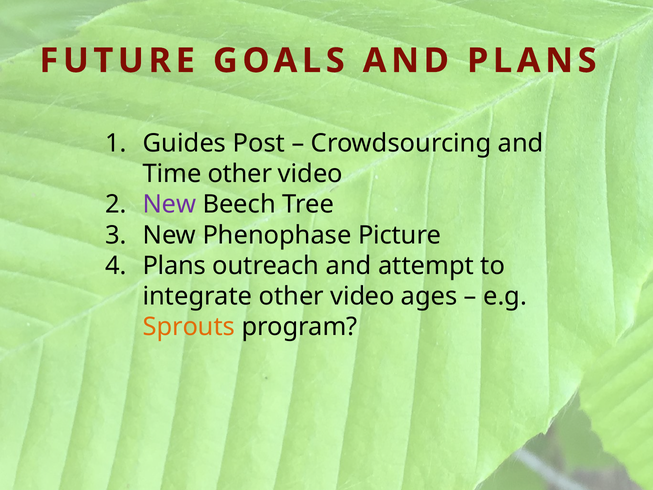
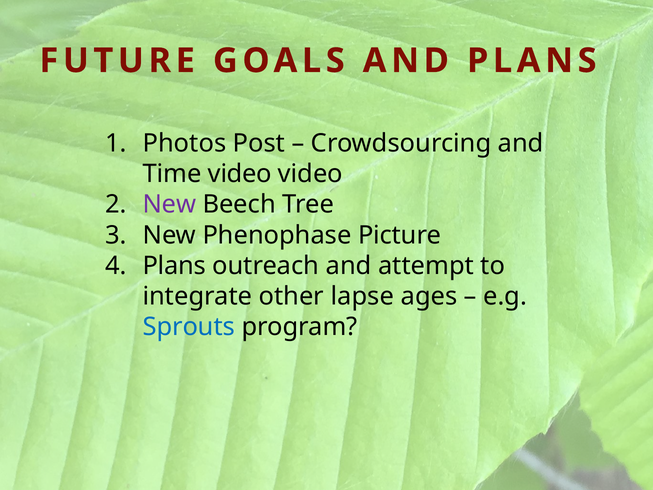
Guides: Guides -> Photos (184, 143)
Time other: other -> video (240, 174)
integrate other video: video -> lapse (362, 296)
Sprouts colour: orange -> blue (189, 327)
